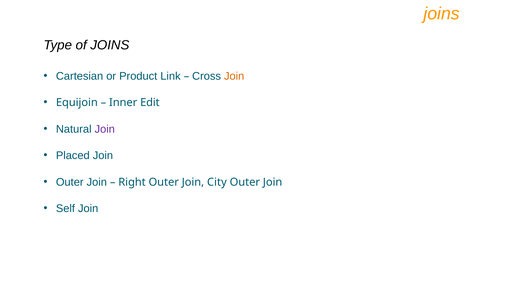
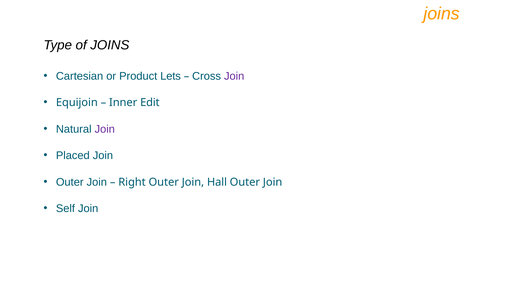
Link: Link -> Lets (171, 76)
Join colour: orange -> purple (234, 76)
City: City -> Hall (217, 182)
